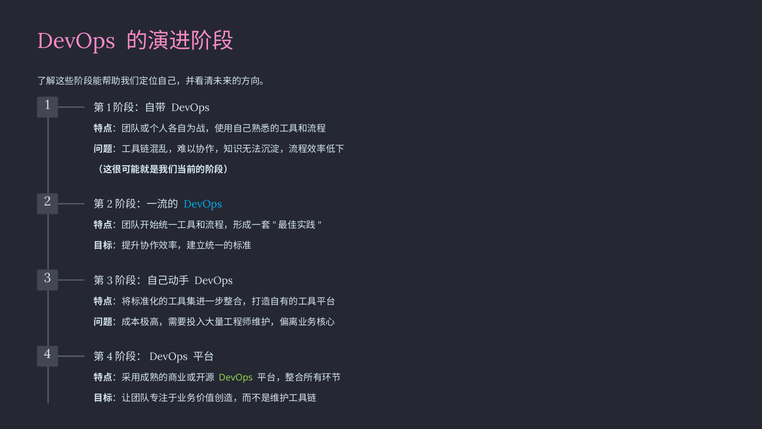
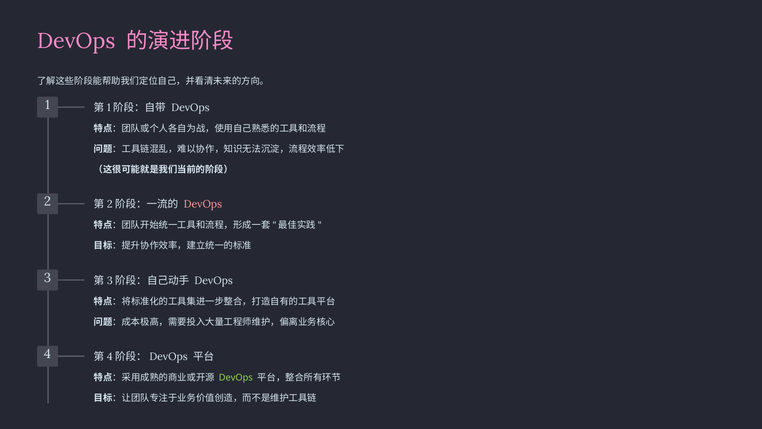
DevOps colour: light blue -> pink (203, 204)
